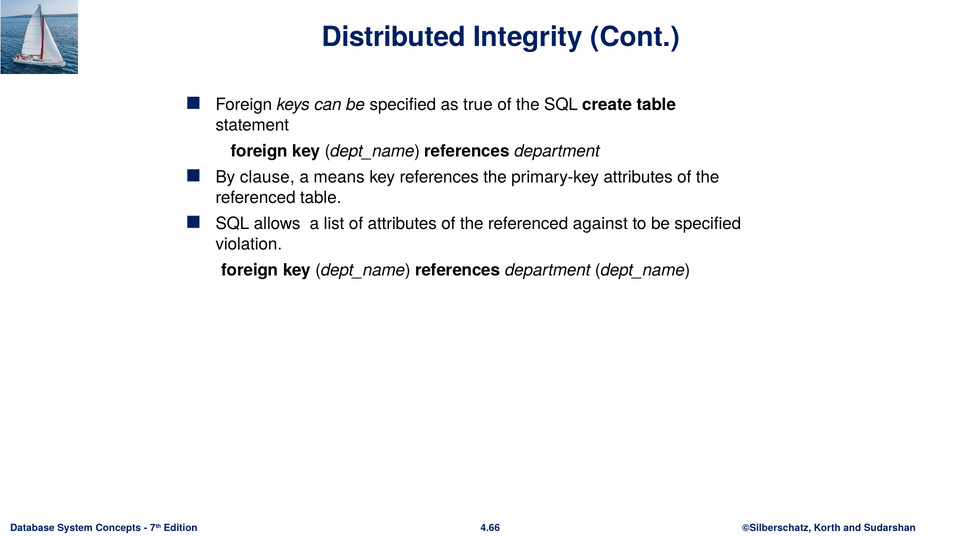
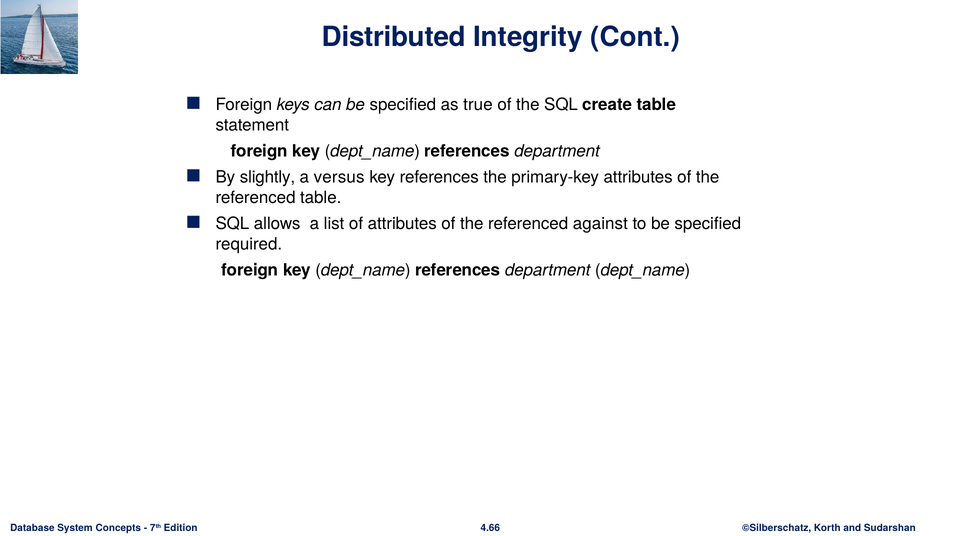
clause: clause -> slightly (267, 177)
means: means -> versus (339, 177)
violation: violation -> required (249, 244)
